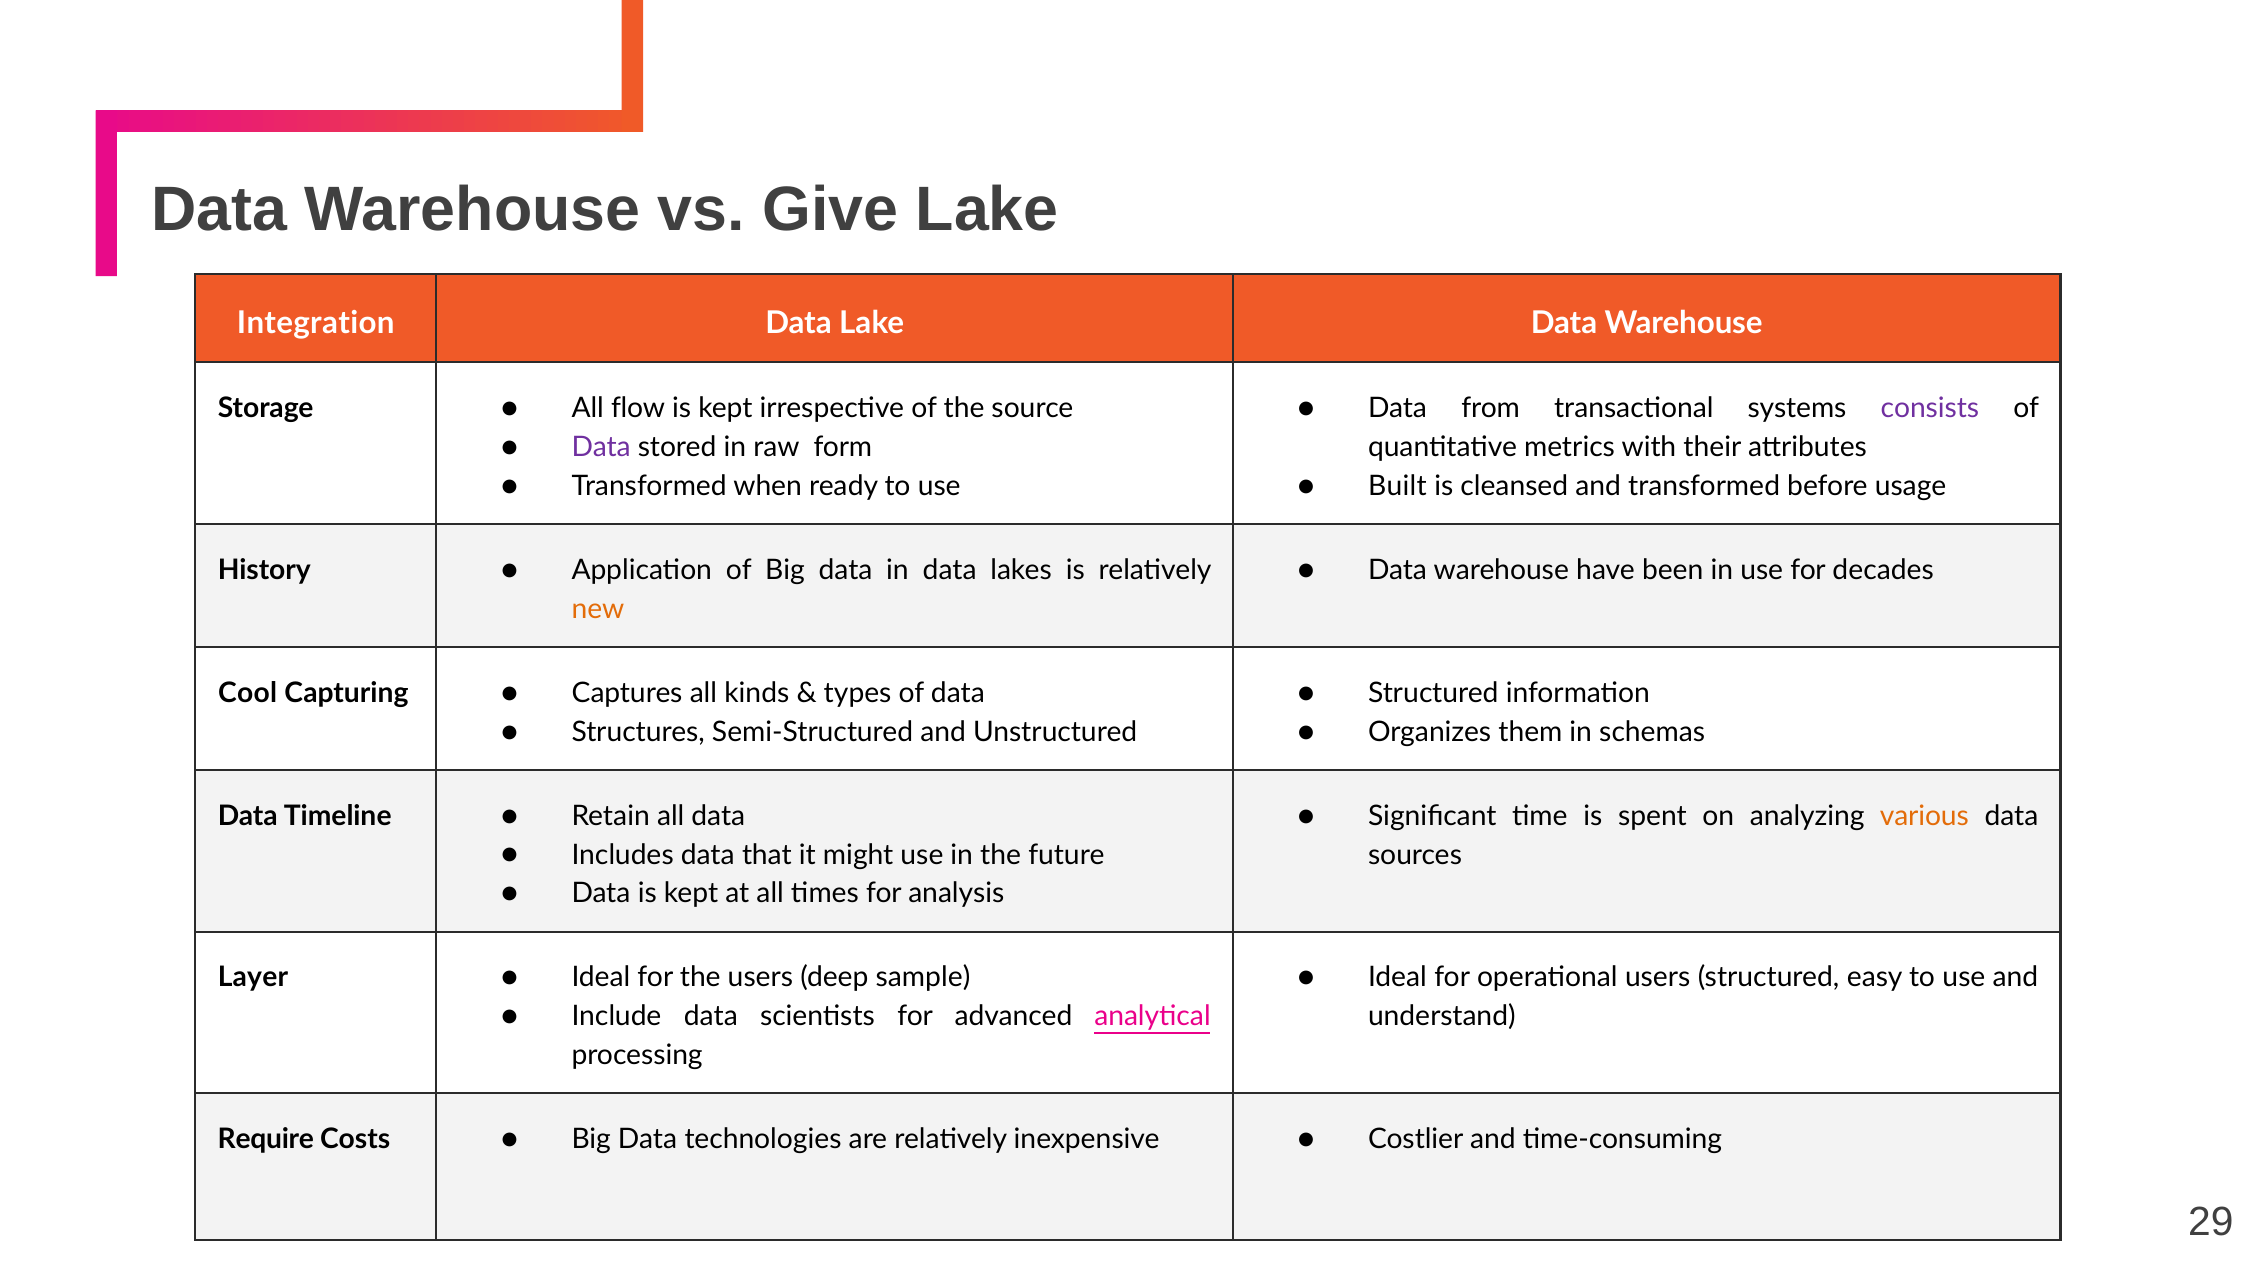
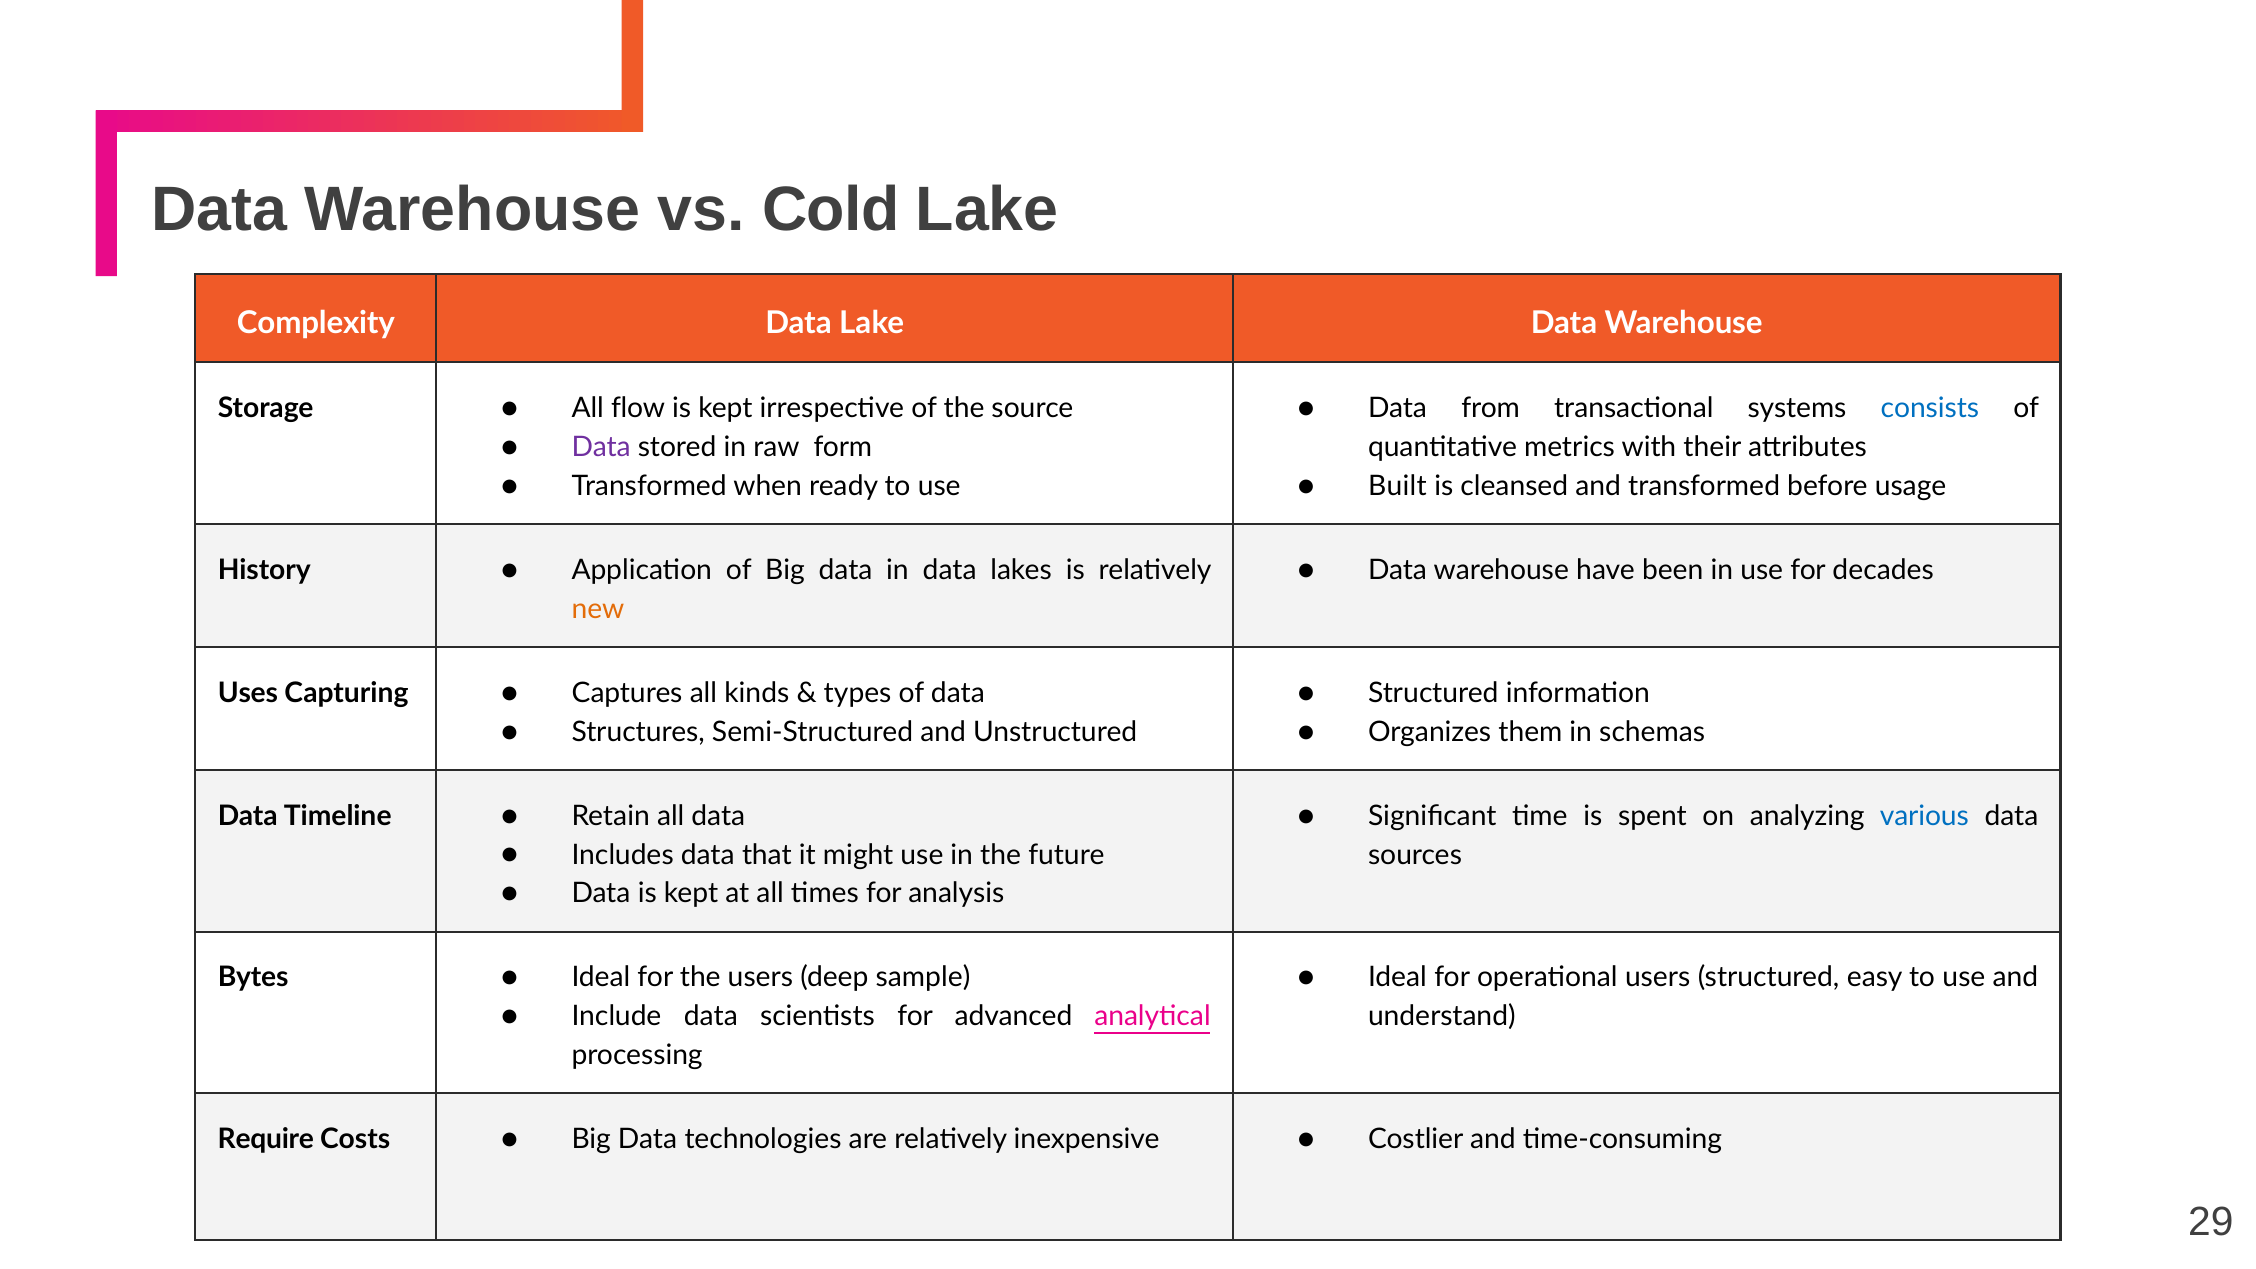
Give: Give -> Cold (831, 210)
Integration: Integration -> Complexity (316, 323)
consists colour: purple -> blue (1930, 408)
Cool: Cool -> Uses (248, 693)
various colour: orange -> blue (1924, 816)
Layer: Layer -> Bytes (253, 978)
